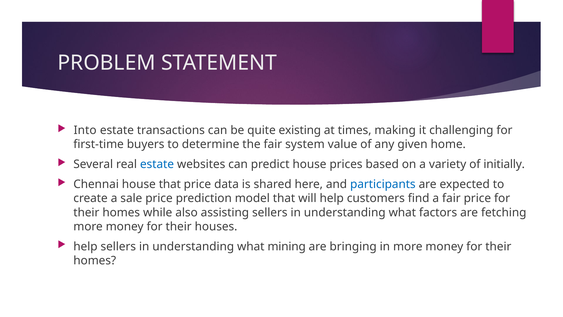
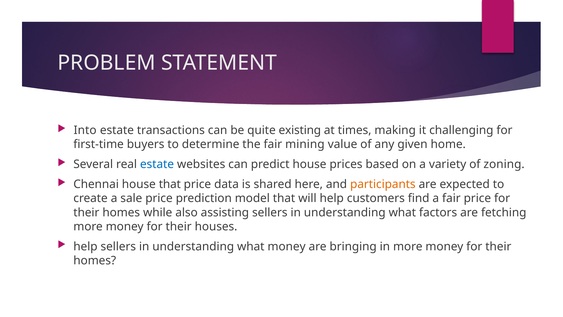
system: system -> mining (305, 144)
initially: initially -> zoning (504, 164)
participants colour: blue -> orange (383, 184)
what mining: mining -> money (287, 246)
